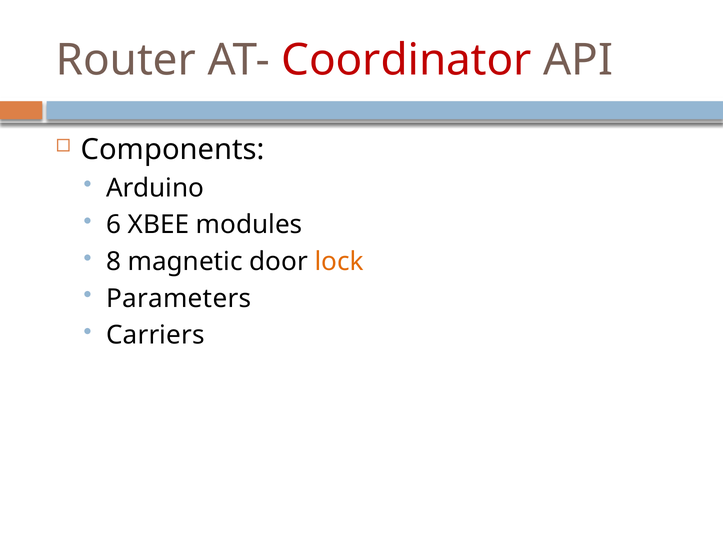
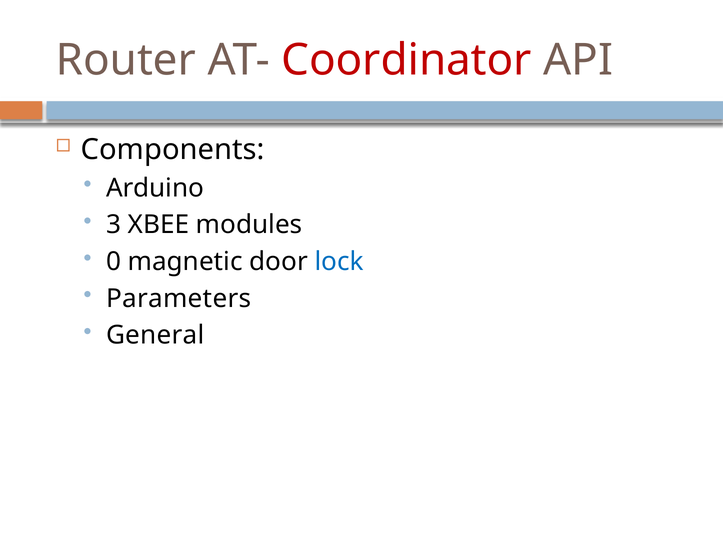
6: 6 -> 3 (114, 225)
8: 8 -> 0 (114, 262)
lock colour: orange -> blue (339, 262)
Carriers: Carriers -> General (155, 335)
